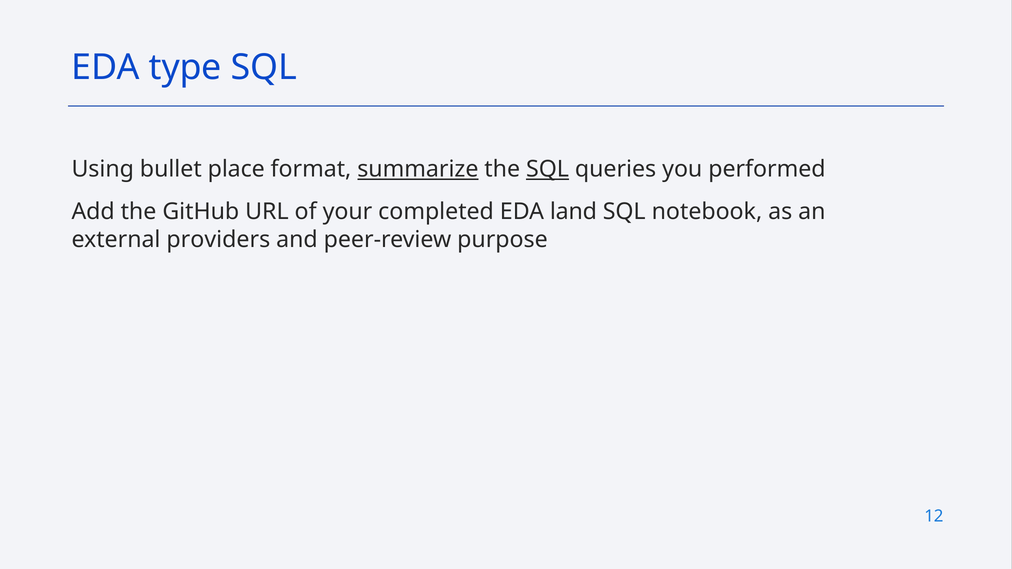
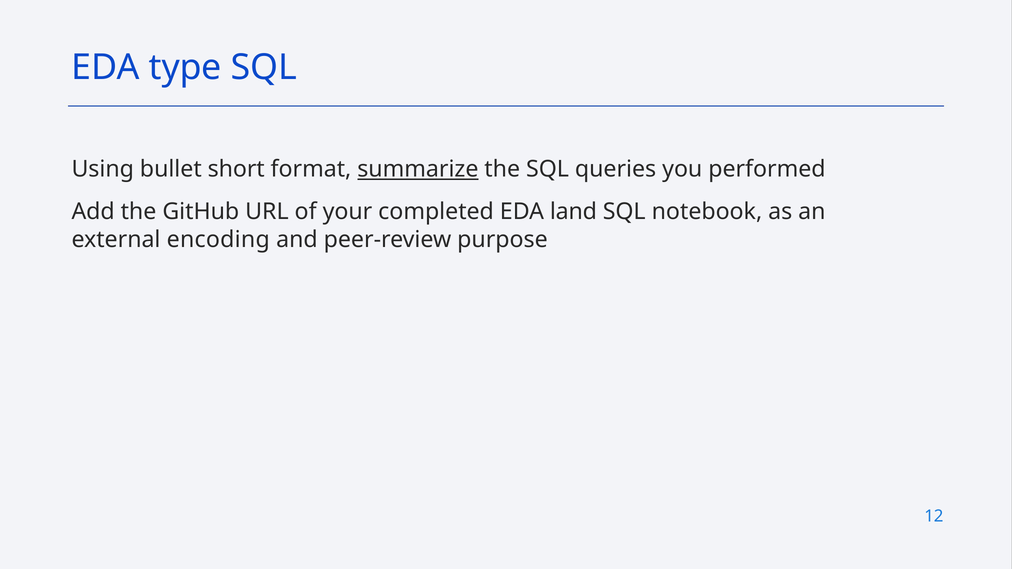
place: place -> short (236, 169)
SQL underline: present -> none (548, 169)
providers: providers -> encoding (218, 240)
